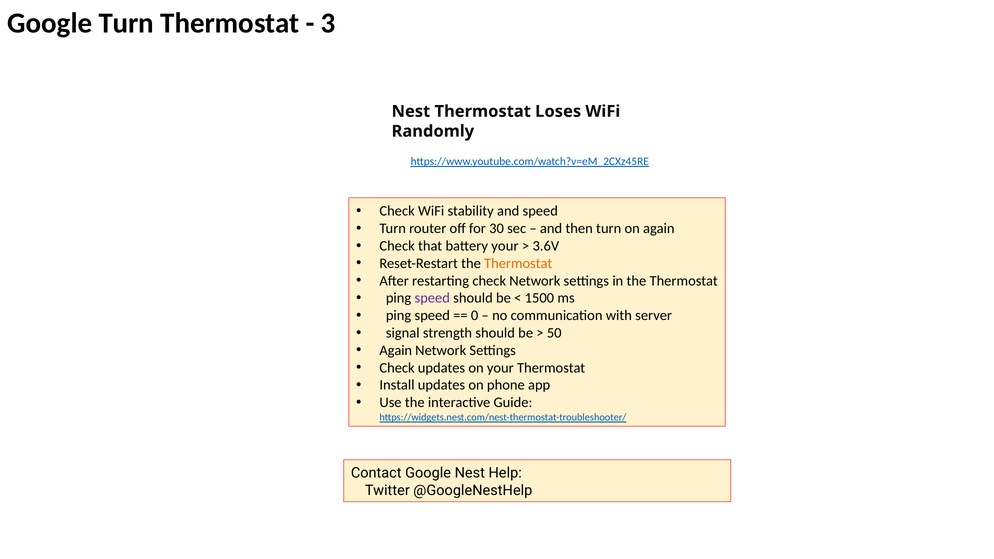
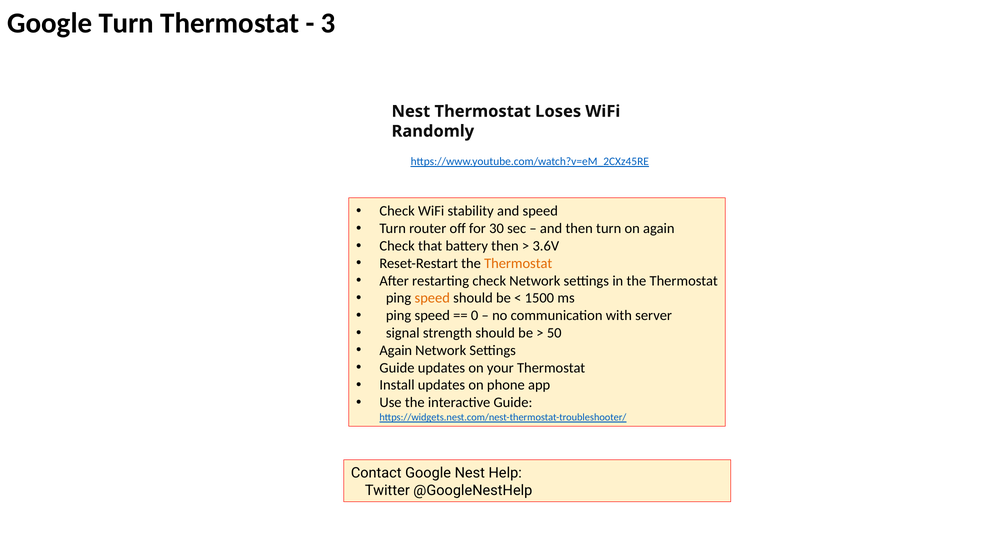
battery your: your -> then (505, 246)
speed colour: purple -> orange (432, 298)
Check: Check -> Guide (397, 368)
